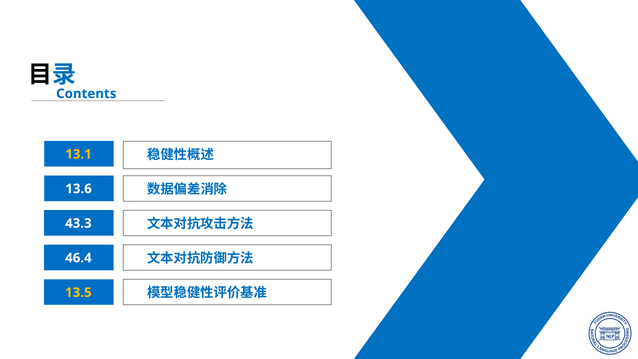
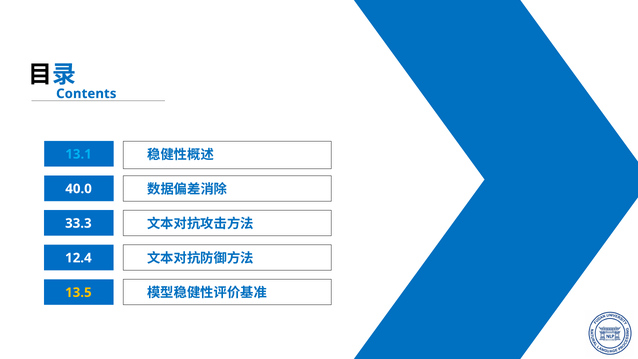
13.1 colour: yellow -> light blue (79, 154)
13.6: 13.6 -> 40.0 (79, 189)
43.3: 43.3 -> 33.3 (78, 223)
46.4: 46.4 -> 12.4 (78, 258)
